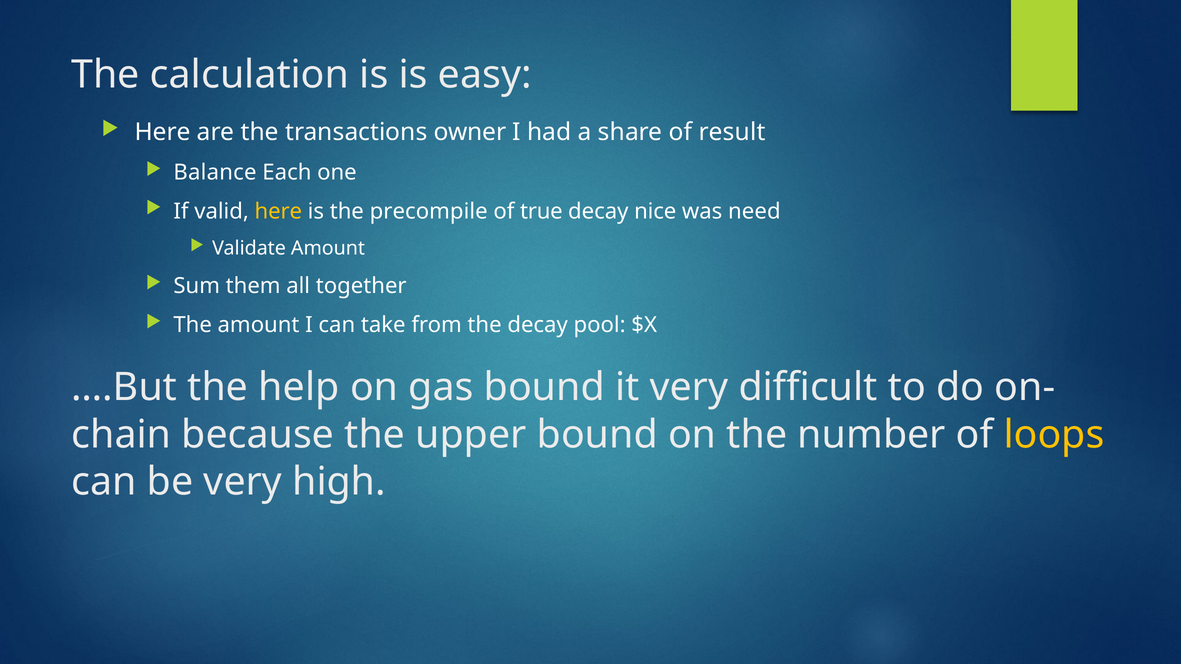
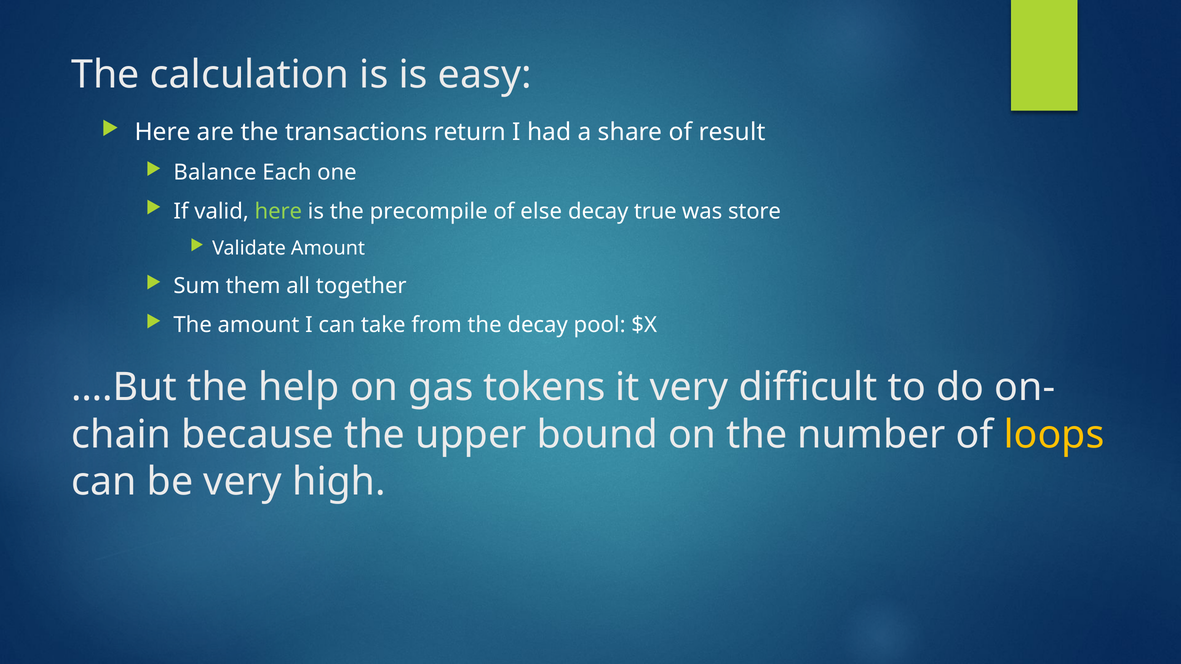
owner: owner -> return (470, 132)
here colour: yellow -> light green (278, 211)
true: true -> else (541, 211)
nice: nice -> true (655, 211)
need: need -> store (755, 211)
gas bound: bound -> tokens (545, 388)
